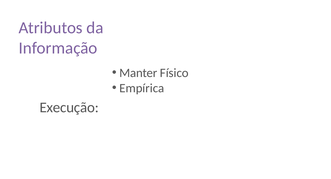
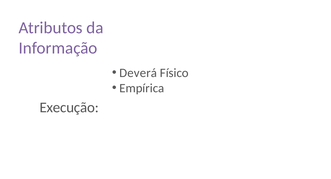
Manter: Manter -> Deverá (138, 73)
